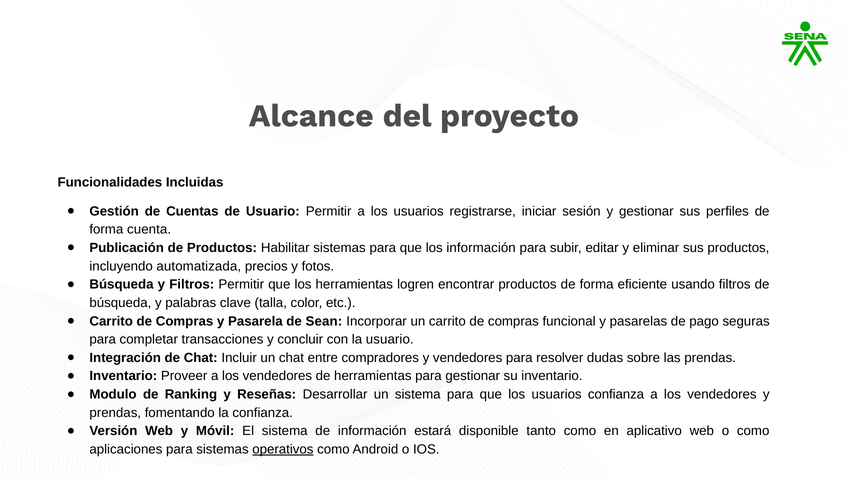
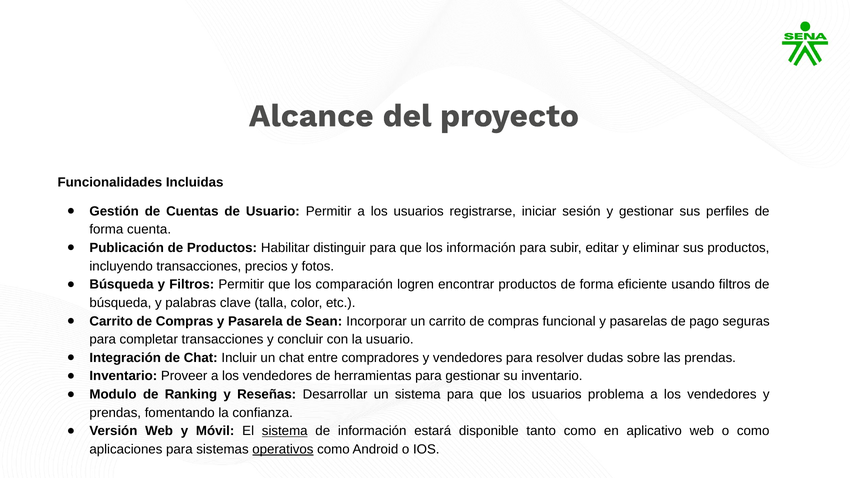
Habilitar sistemas: sistemas -> distinguir (340, 248)
incluyendo automatizada: automatizada -> transacciones (199, 266)
los herramientas: herramientas -> comparación (354, 285)
usuarios confianza: confianza -> problema (616, 395)
sistema underline: none -> present (285, 431)
